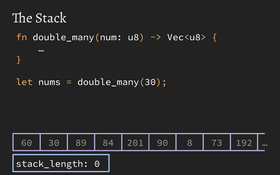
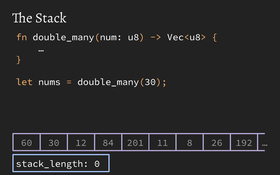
89: 89 -> 12 (81, 143)
90: 90 -> 11 (162, 143)
73: 73 -> 26 (217, 143)
